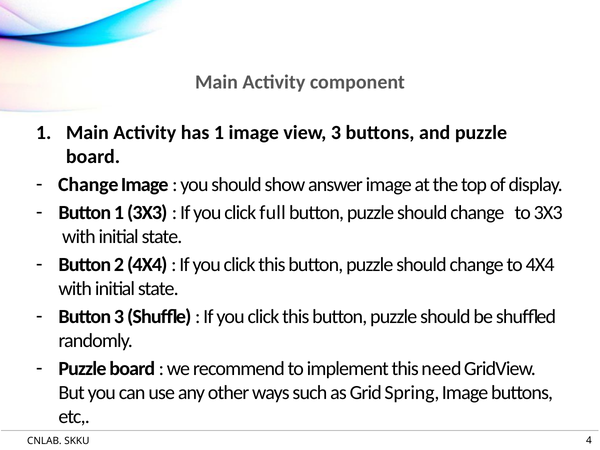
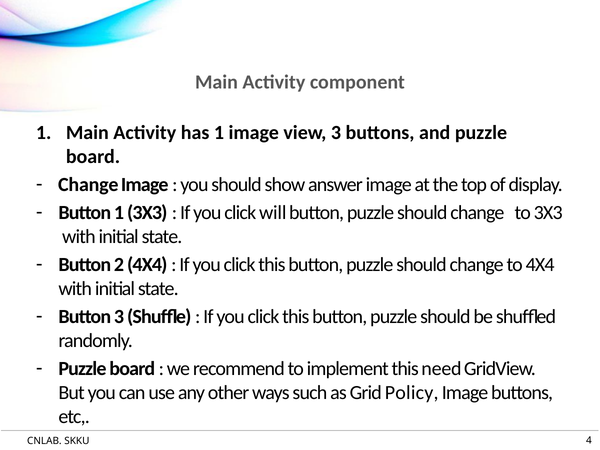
full: full -> will (273, 213)
Spring: Spring -> Policy (412, 393)
